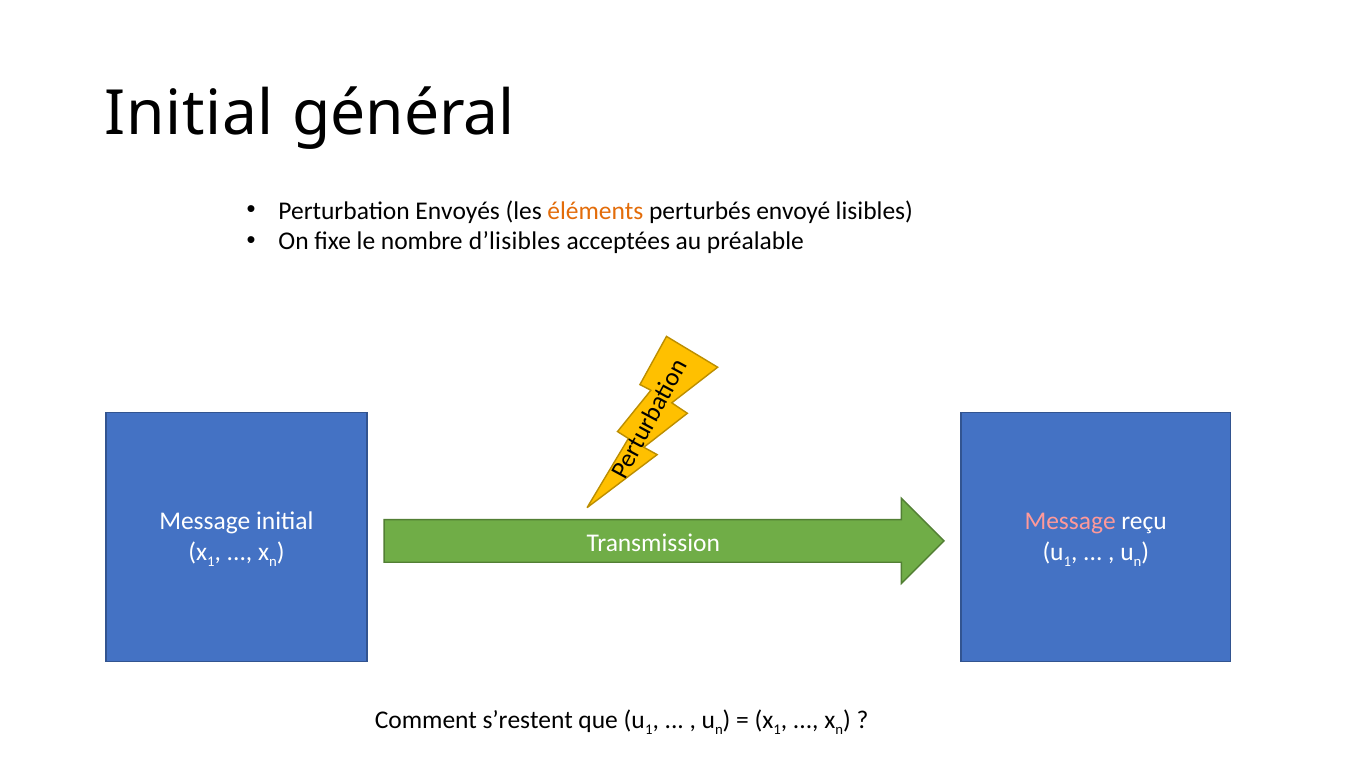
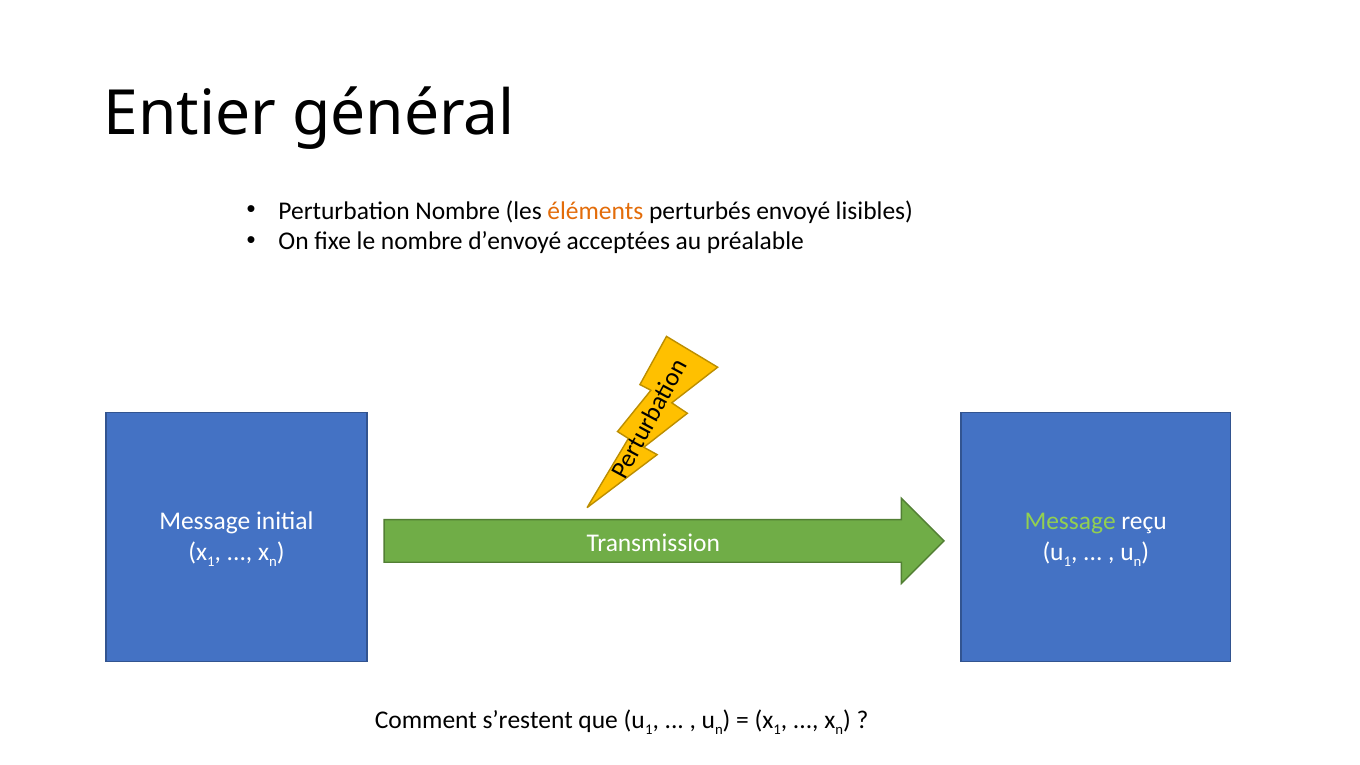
Initial: Initial -> Entier (190, 114)
Perturbation Envoyés: Envoyés -> Nombre (458, 211)
d’lisibles: d’lisibles -> d’envoyé (515, 241)
Message colour: pink -> light green (1070, 521)
